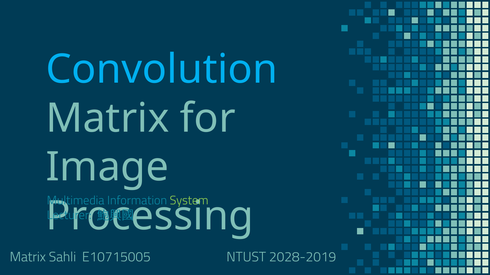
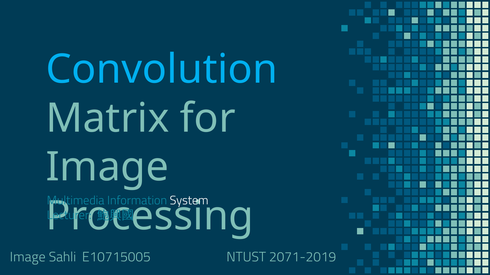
System colour: light green -> white (189, 201)
Matrix: Matrix -> Image (28, 258)
2028-2019: 2028-2019 -> 2071-2019 (303, 258)
